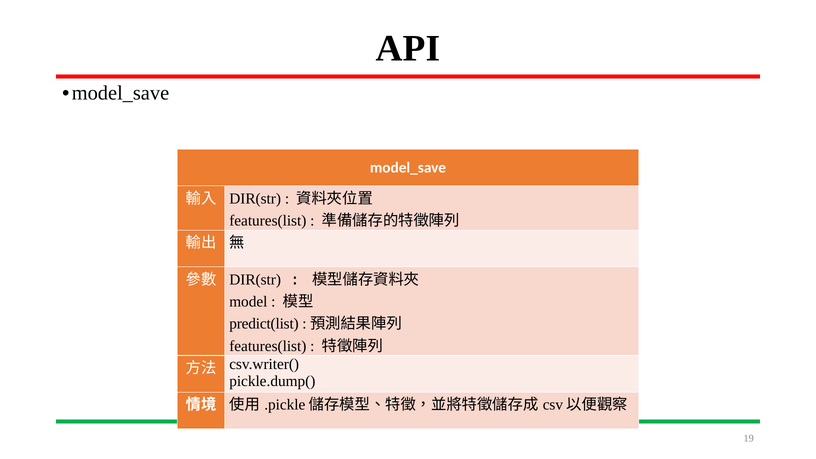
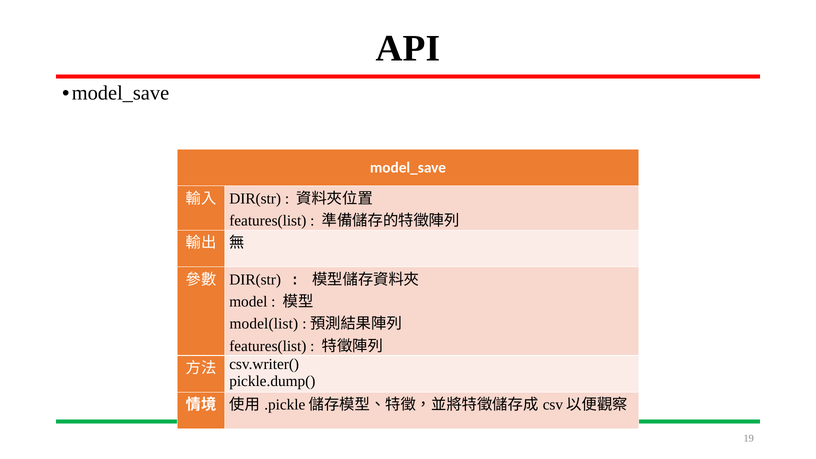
predict(list: predict(list -> model(list (264, 324)
